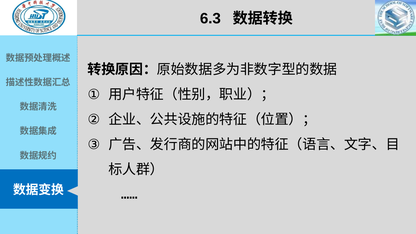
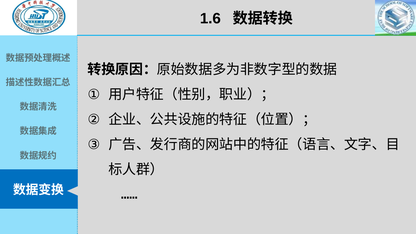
6.3: 6.3 -> 1.6 (210, 19)
